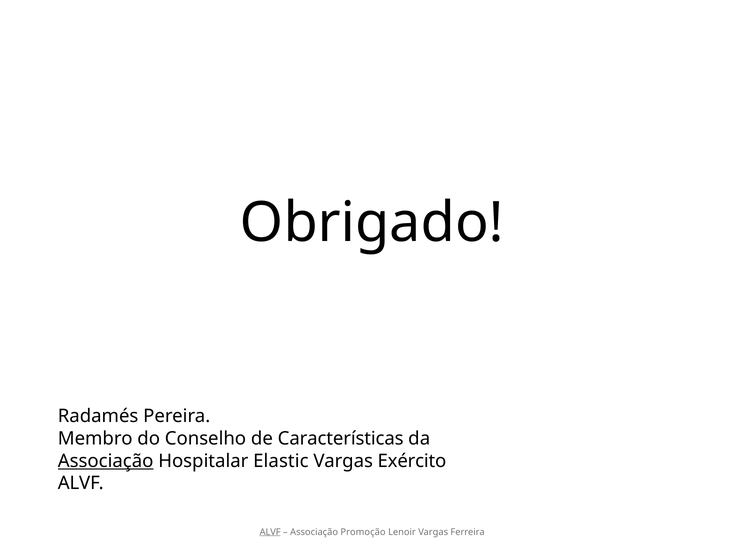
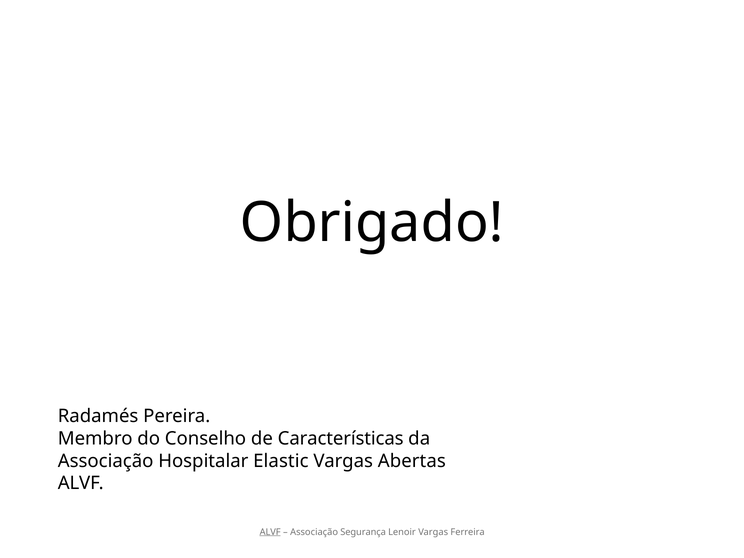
Associação underline: present -> none (106, 461)
Exército: Exército -> Abertas (412, 461)
Promoção: Promoção -> Segurança (363, 532)
